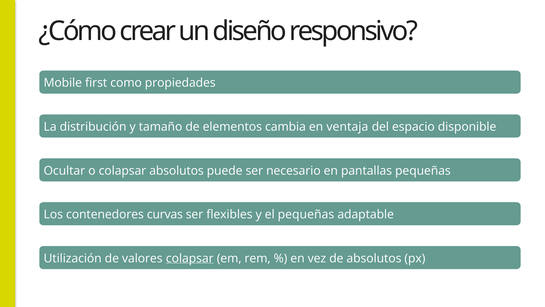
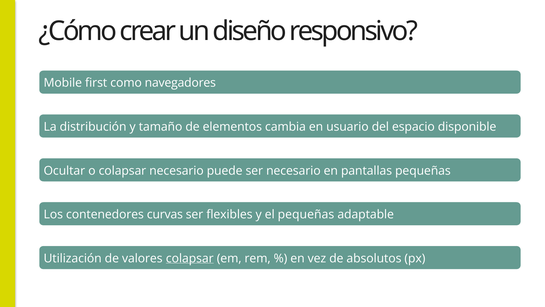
propiedades: propiedades -> navegadores (180, 83)
ventaja: ventaja -> usuario (347, 127)
colapsar absolutos: absolutos -> necesario (176, 170)
